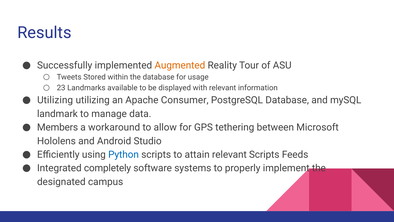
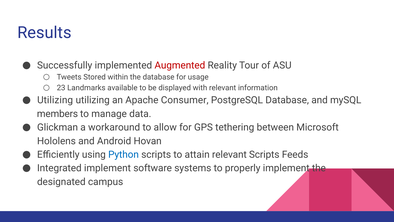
Augmented colour: orange -> red (180, 65)
landmark: landmark -> members (57, 114)
Members: Members -> Glickman (58, 127)
Studio: Studio -> Hovan (148, 141)
Integrated completely: completely -> implement (107, 168)
